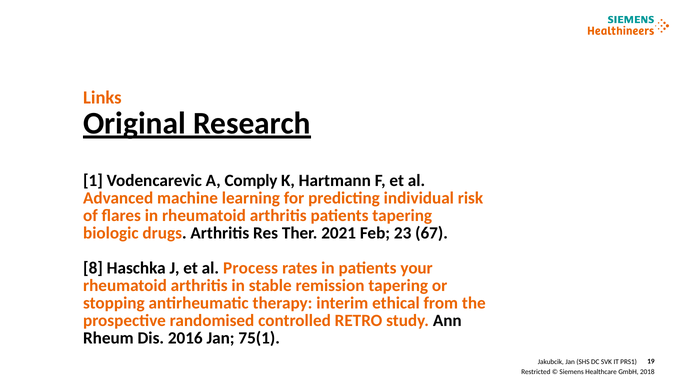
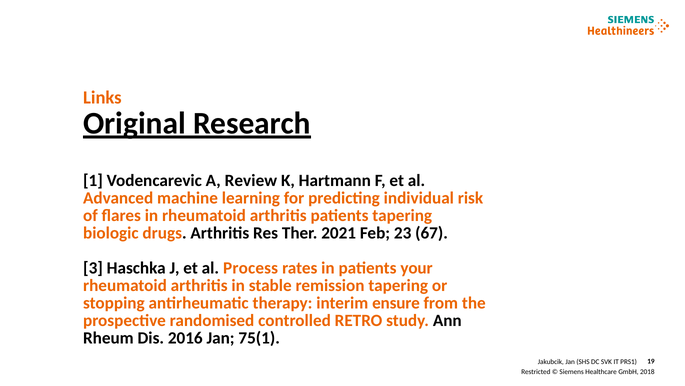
Comply: Comply -> Review (251, 181)
8: 8 -> 3 (93, 268)
ethical: ethical -> ensure (396, 303)
